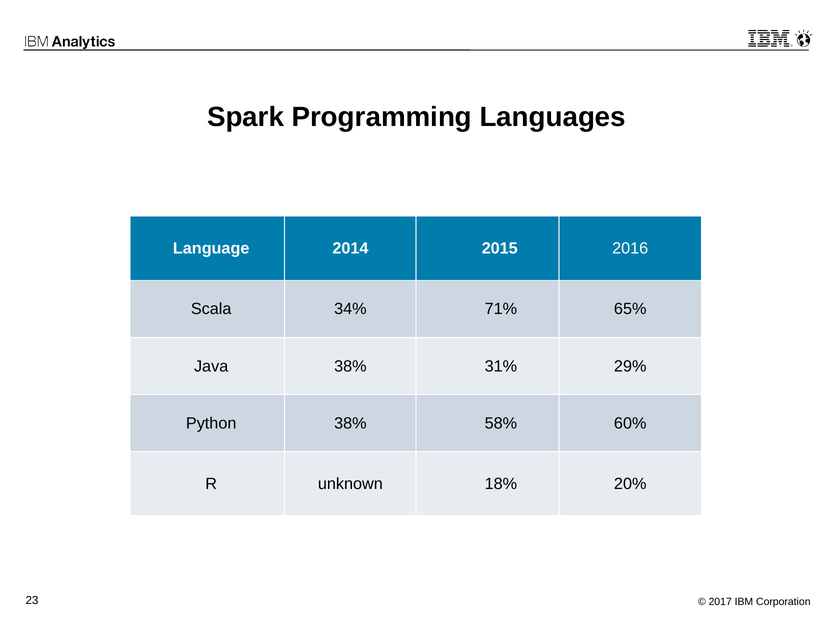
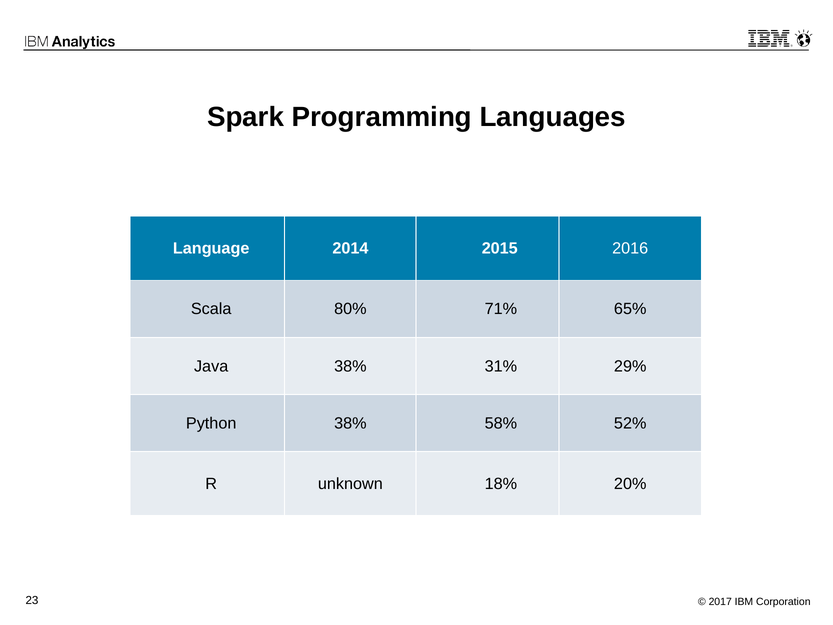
34%: 34% -> 80% (350, 309)
60%: 60% -> 52% (630, 423)
